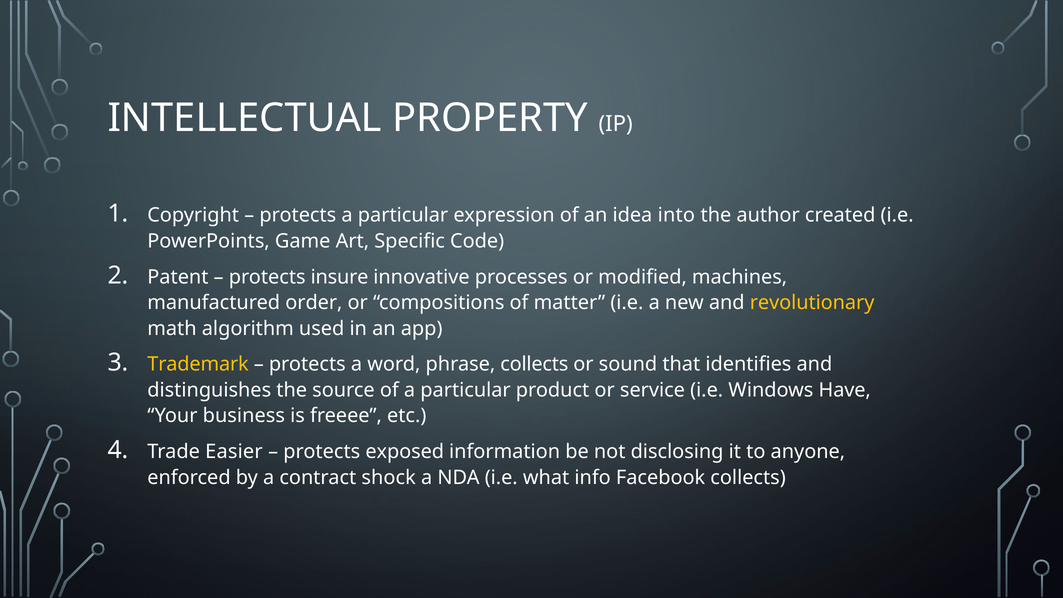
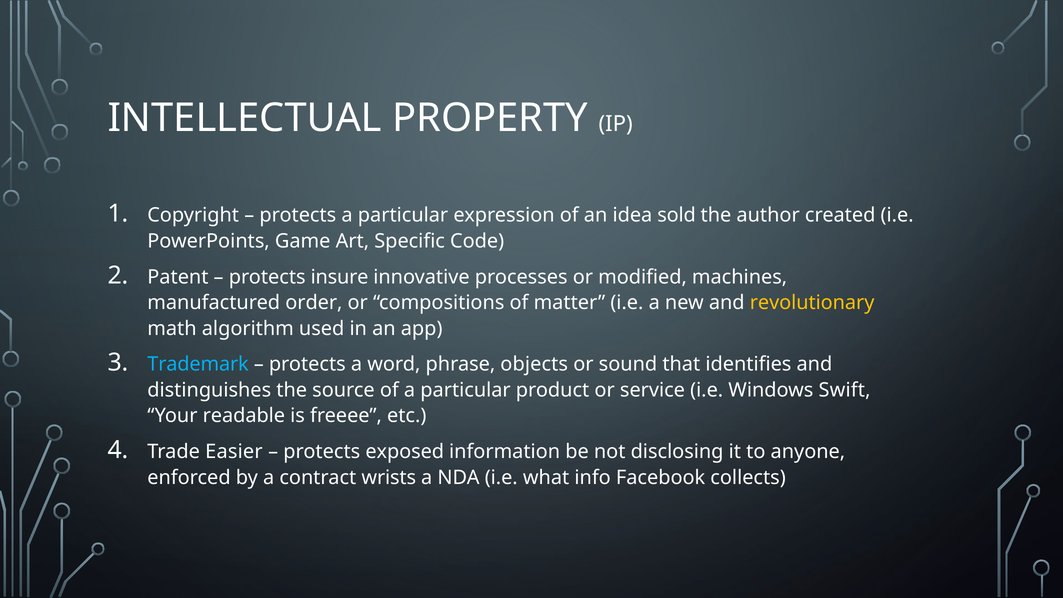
into: into -> sold (677, 215)
Trademark colour: yellow -> light blue (198, 364)
phrase collects: collects -> objects (534, 364)
Have: Have -> Swift (845, 390)
business: business -> readable (244, 416)
shock: shock -> wrists (389, 477)
